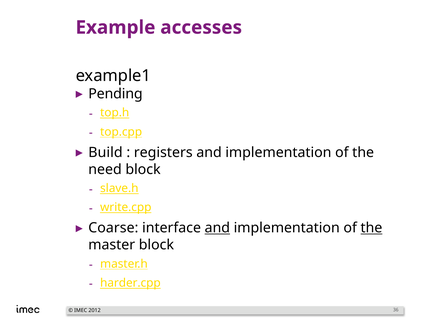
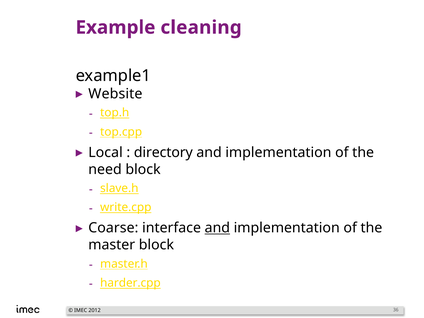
accesses: accesses -> cleaning (201, 27)
Pending: Pending -> Website (115, 94)
Build: Build -> Local (106, 152)
registers: registers -> directory (163, 152)
the underline: present -> none (371, 228)
